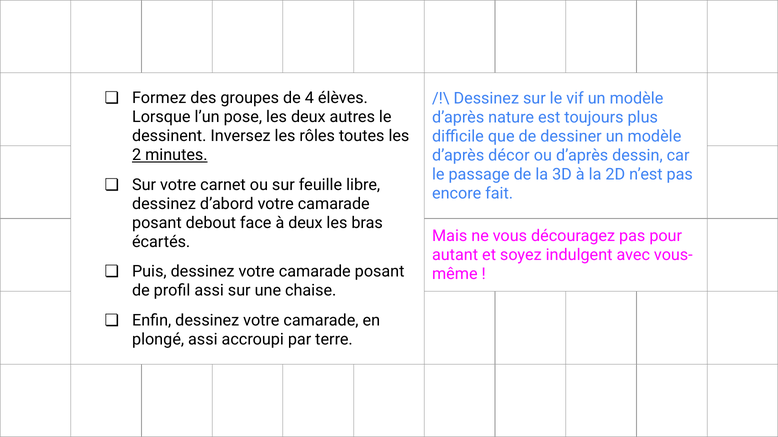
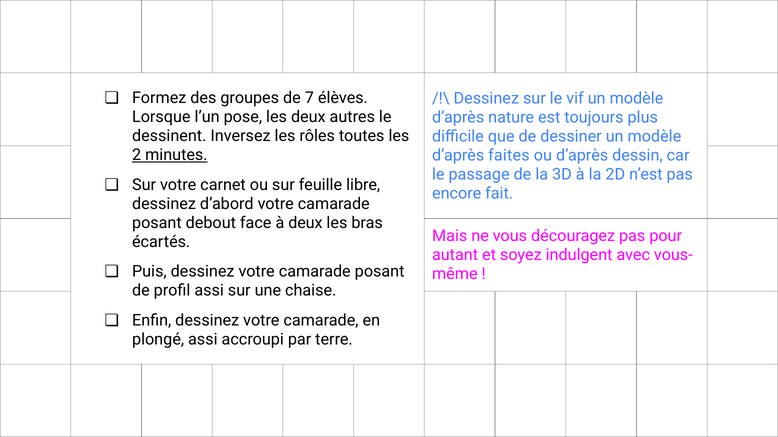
4: 4 -> 7 (309, 98)
décor: décor -> faites (509, 156)
